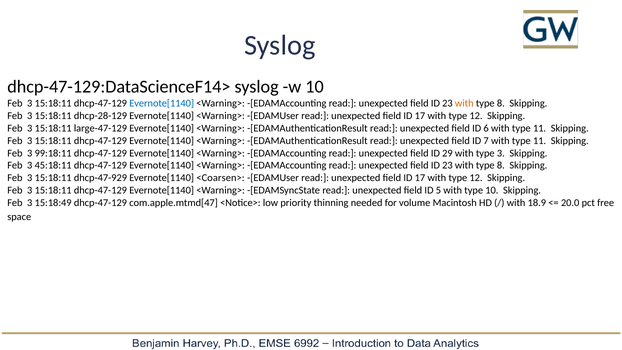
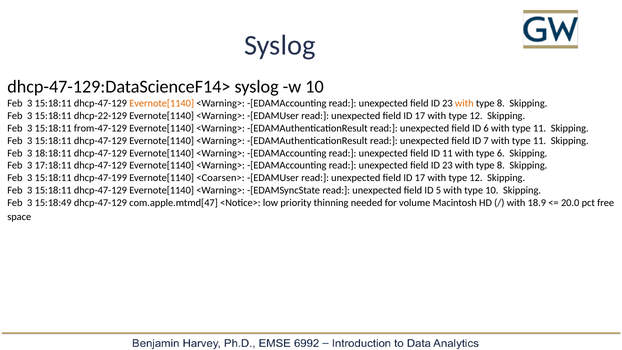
Evernote[1140 colour: blue -> orange (162, 103)
dhcp-28-129: dhcp-28-129 -> dhcp-22-129 (100, 116)
large-47-129: large-47-129 -> from-47-129 (100, 128)
99:18:11: 99:18:11 -> 18:18:11 (53, 153)
ID 29: 29 -> 11 (447, 153)
type 3: 3 -> 6 (501, 153)
45:18:11: 45:18:11 -> 17:18:11 (53, 166)
dhcp-47-929: dhcp-47-929 -> dhcp-47-199 (100, 178)
